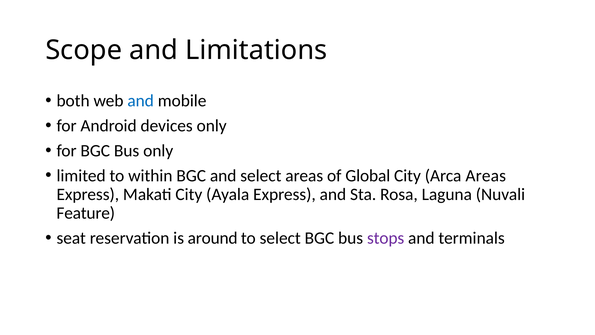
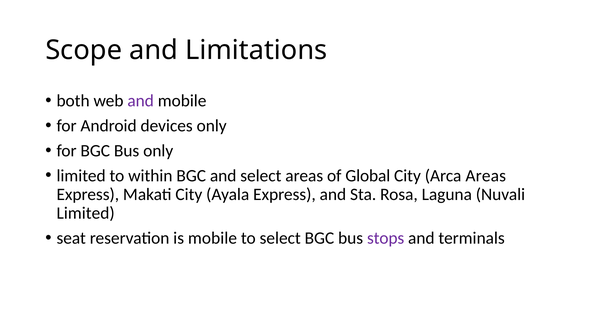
and colour: blue -> purple (141, 101)
Feature: Feature -> Limited (86, 213)
is around: around -> mobile (212, 238)
